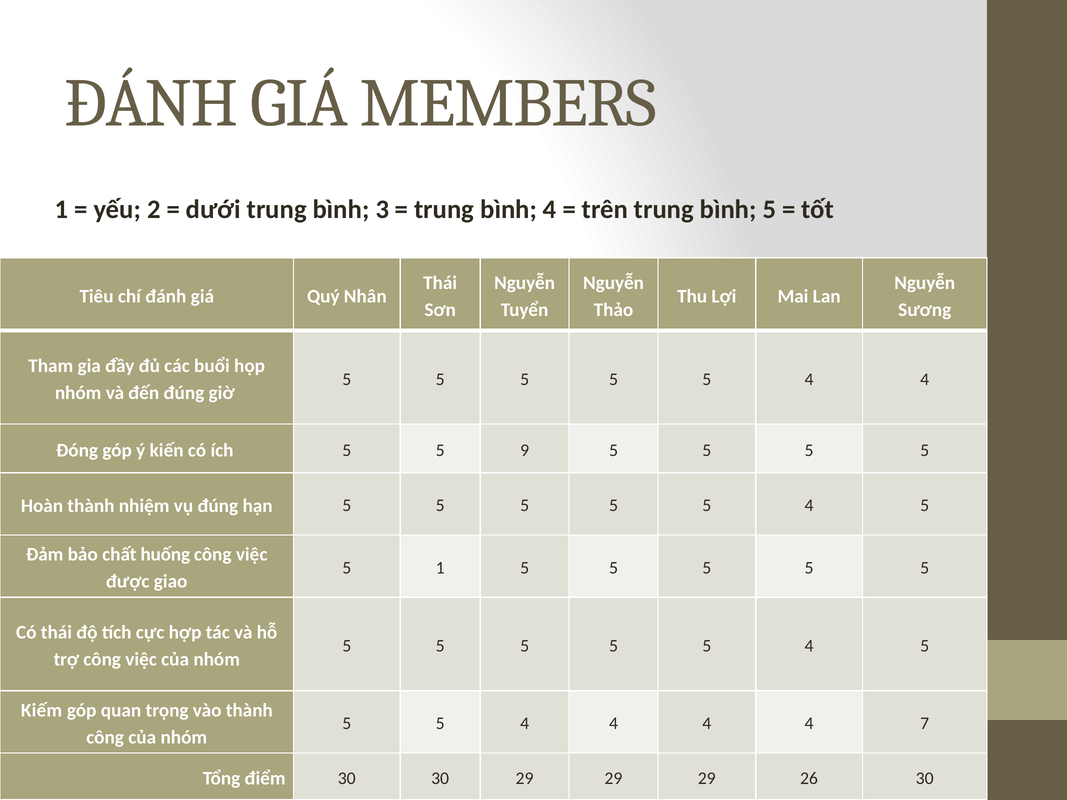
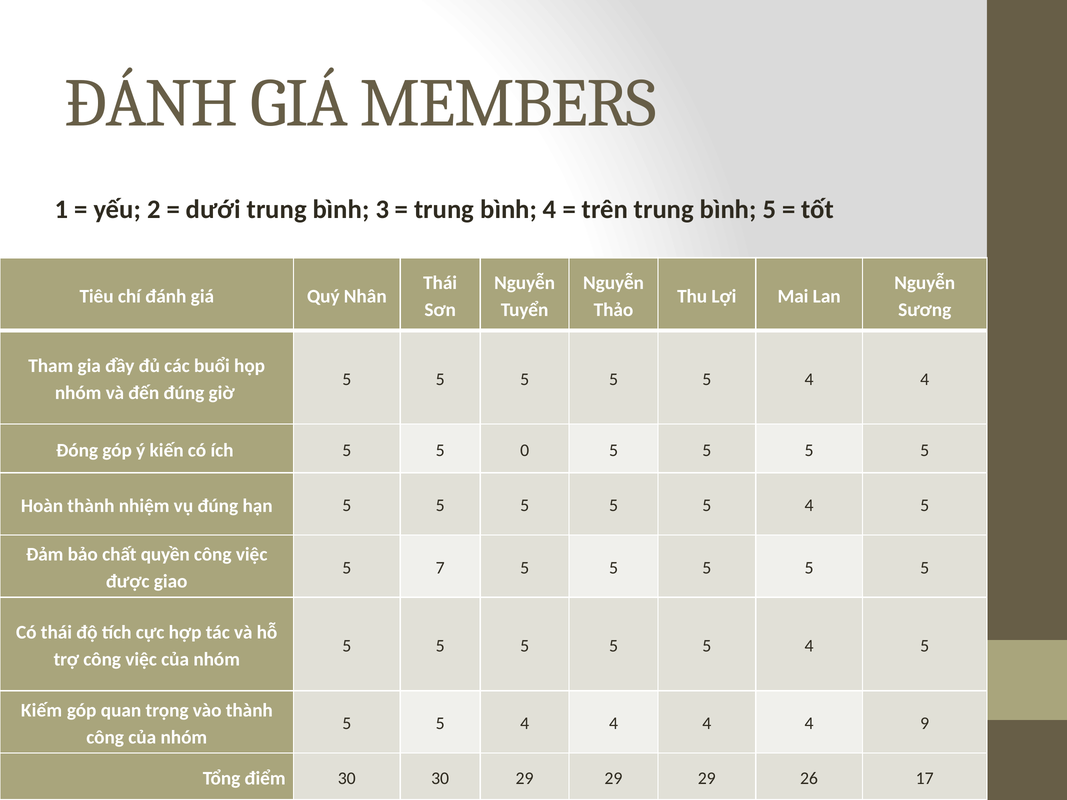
9: 9 -> 0 (525, 450)
huống: huống -> quyền (165, 555)
5 1: 1 -> 7 (440, 568)
7: 7 -> 9 (925, 724)
26 30: 30 -> 17 (925, 778)
